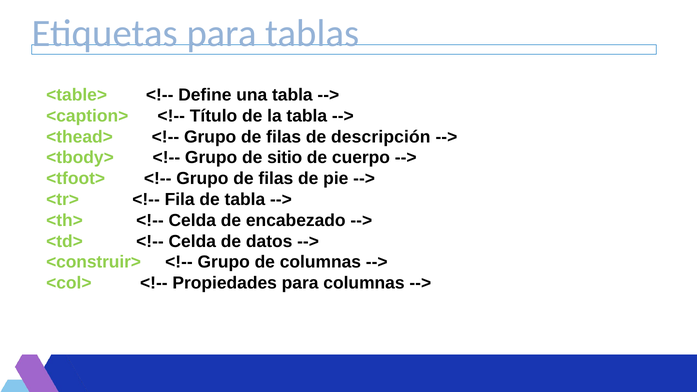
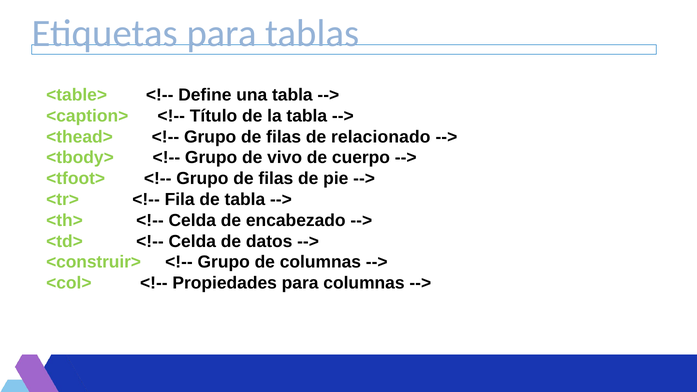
descripción: descripción -> relacionado (381, 137)
sitio: sitio -> vivo (285, 158)
